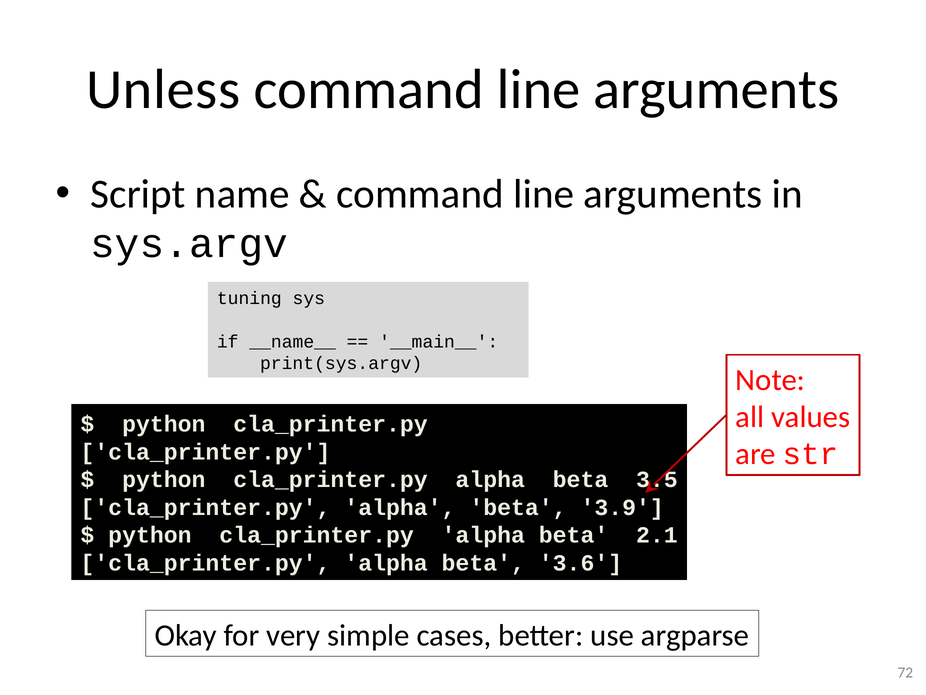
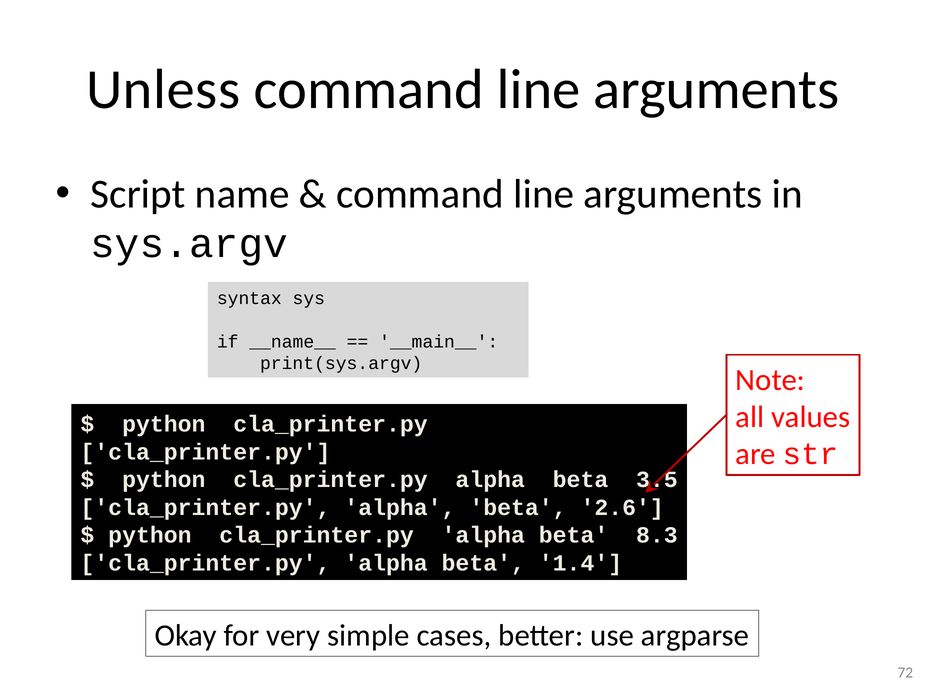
tuning: tuning -> syntax (249, 298)
3.9: 3.9 -> 2.6 (622, 507)
2.1: 2.1 -> 8.3 (657, 535)
3.6: 3.6 -> 1.4 (581, 563)
